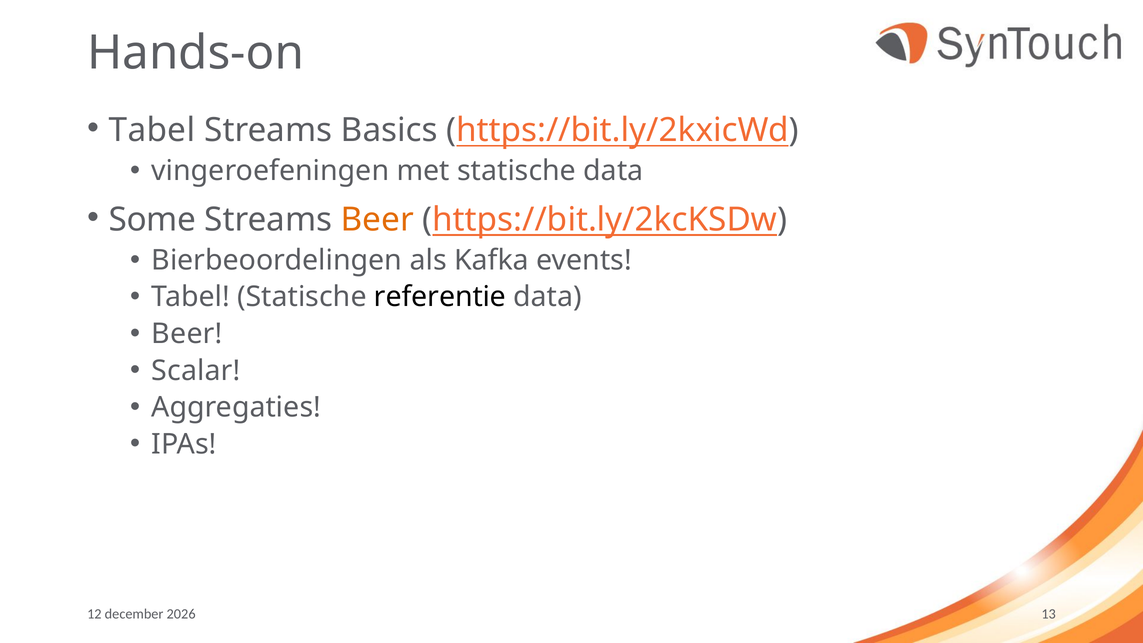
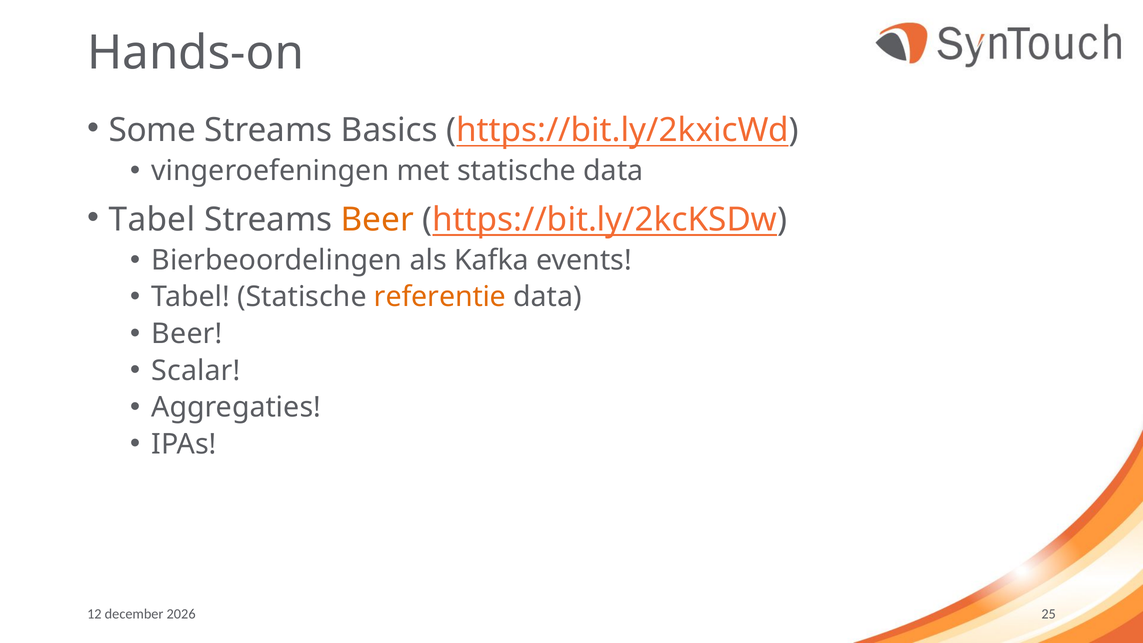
Tabel: Tabel -> Some (152, 130)
Some: Some -> Tabel (152, 220)
referentie colour: black -> orange (440, 297)
13: 13 -> 25 (1049, 614)
